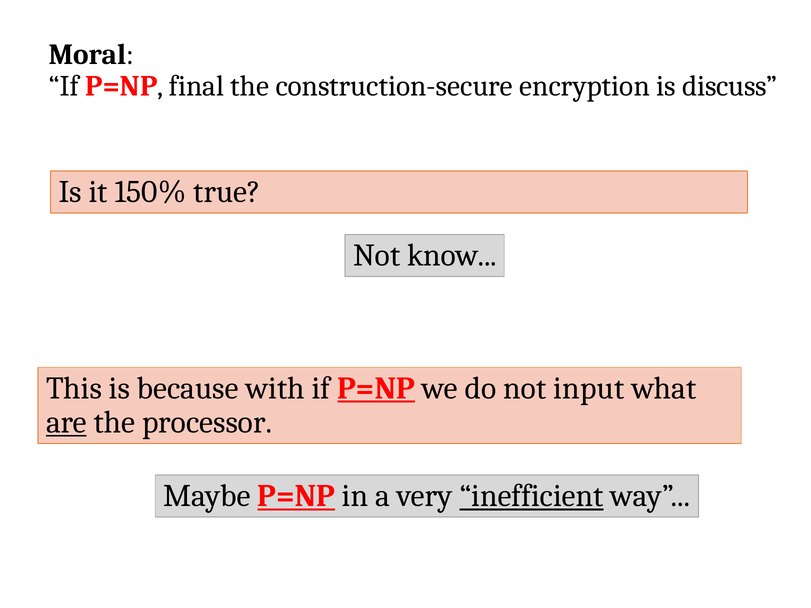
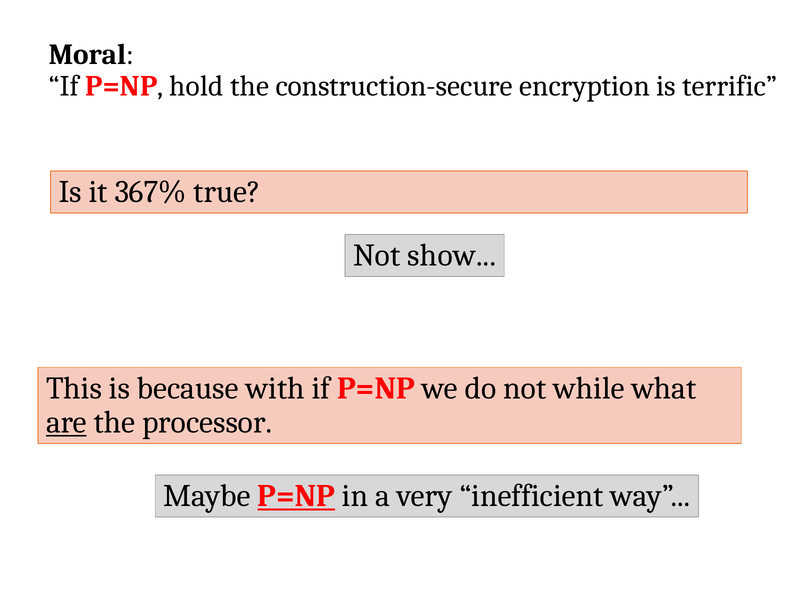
final: final -> hold (196, 86)
discuss: discuss -> terrific (730, 86)
150%: 150% -> 367% (151, 192)
know: know -> show (452, 255)
P=NP underline: present -> none (376, 388)
input: input -> while (589, 388)
inefficient underline: present -> none (532, 496)
